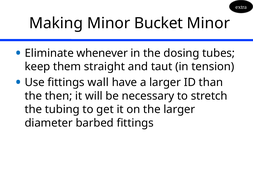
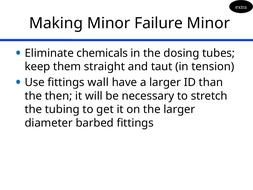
Bucket: Bucket -> Failure (159, 23)
whenever: whenever -> chemicals (102, 53)
